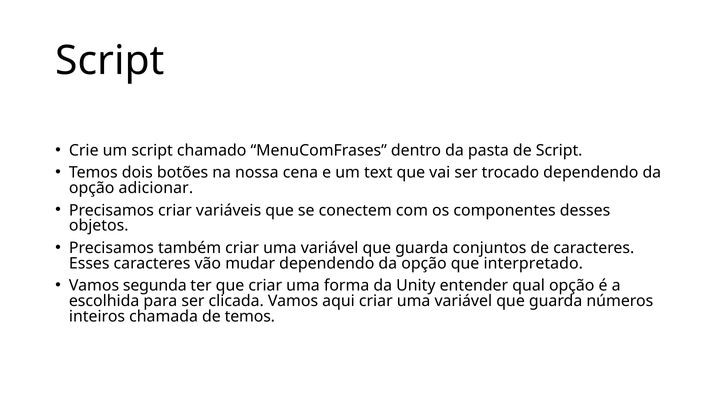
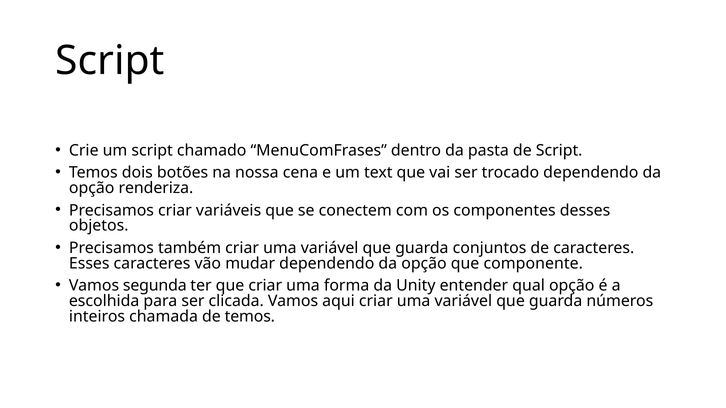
adicionar: adicionar -> renderiza (156, 188)
interpretado: interpretado -> componente (533, 264)
